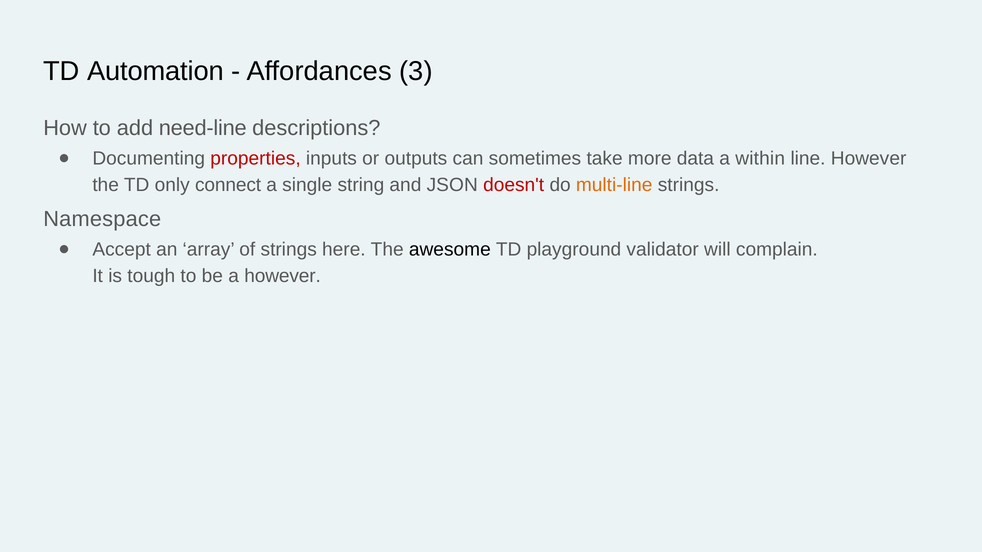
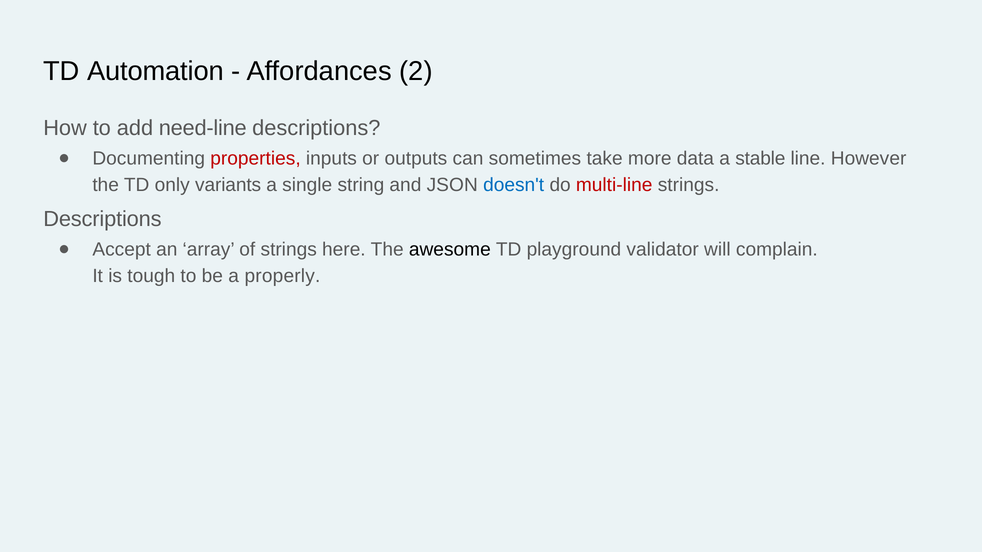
3: 3 -> 2 (416, 71)
within: within -> stable (760, 159)
connect: connect -> variants (228, 185)
doesn't colour: red -> blue (514, 185)
multi-line colour: orange -> red (614, 185)
Namespace: Namespace -> Descriptions (102, 219)
a however: however -> properly (282, 276)
